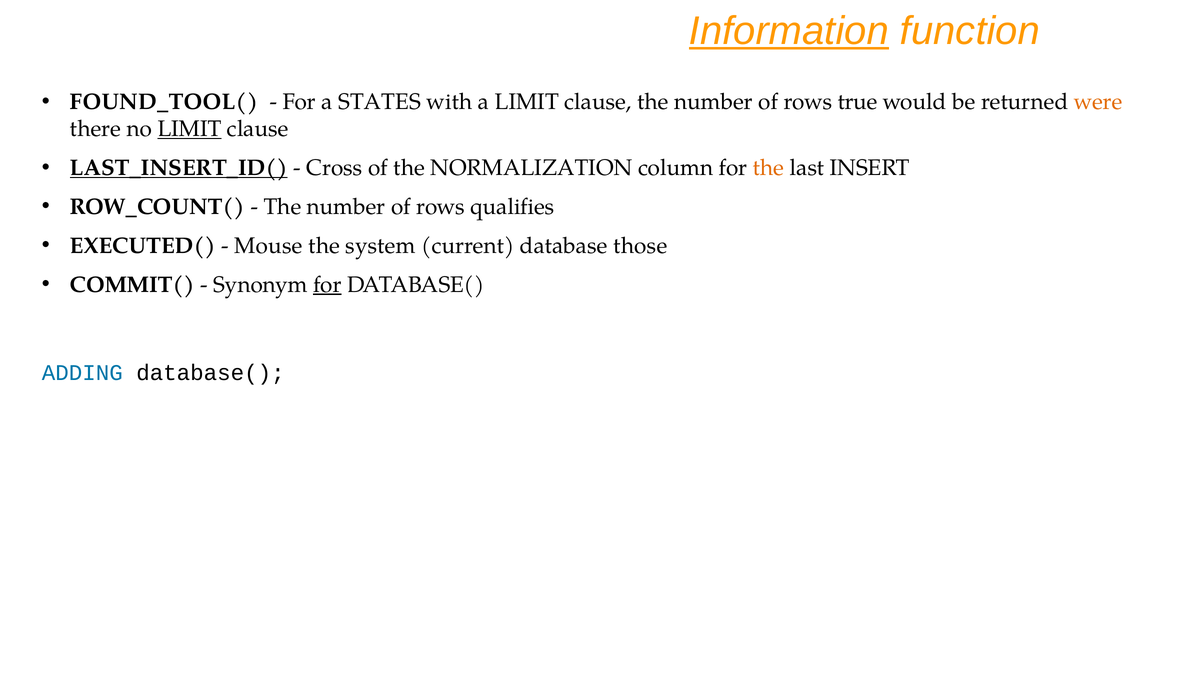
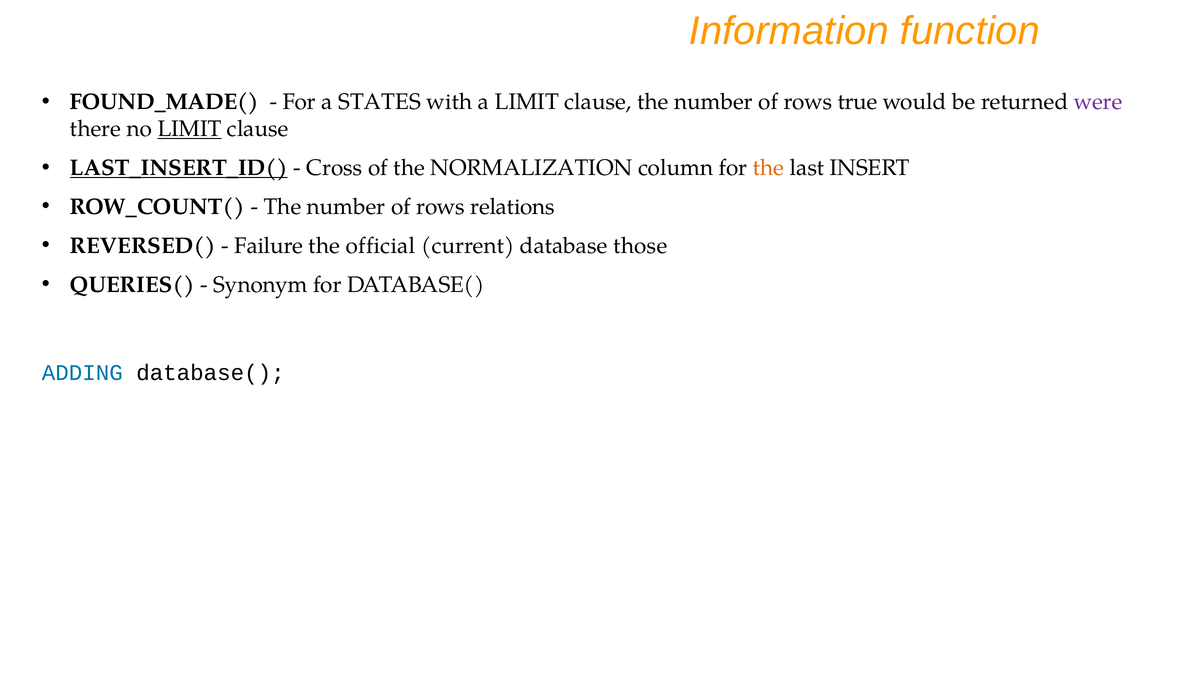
Information underline: present -> none (789, 31)
FOUND_TOOL(: FOUND_TOOL( -> FOUND_MADE( (164, 102)
were colour: orange -> purple (1098, 102)
qualifies: qualifies -> relations (513, 207)
EXECUTED(: EXECUTED( -> REVERSED( (143, 246)
Mouse: Mouse -> Failure (269, 246)
system: system -> official (381, 246)
COMMIT(: COMMIT( -> QUERIES( (132, 284)
for underline: present -> none (327, 284)
